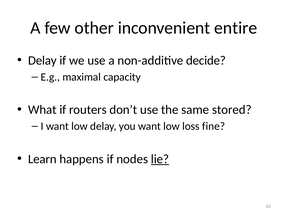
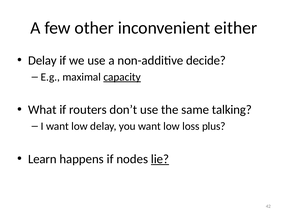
entire: entire -> either (236, 28)
capacity underline: none -> present (122, 77)
stored: stored -> talking (232, 110)
fine: fine -> plus (214, 126)
